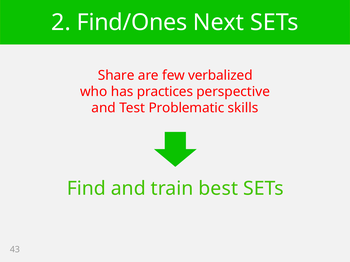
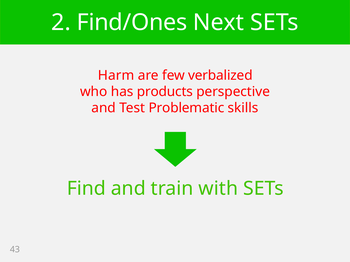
Share: Share -> Harm (116, 76)
practices: practices -> products (165, 92)
best: best -> with (218, 189)
